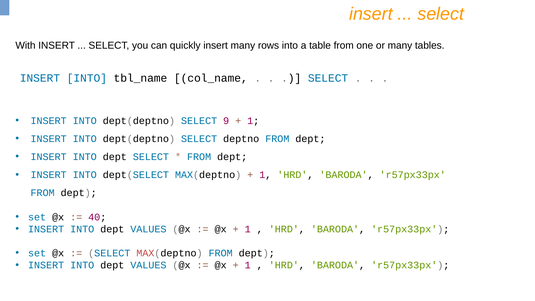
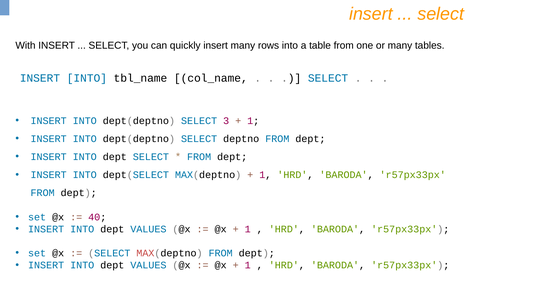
9: 9 -> 3 (226, 121)
